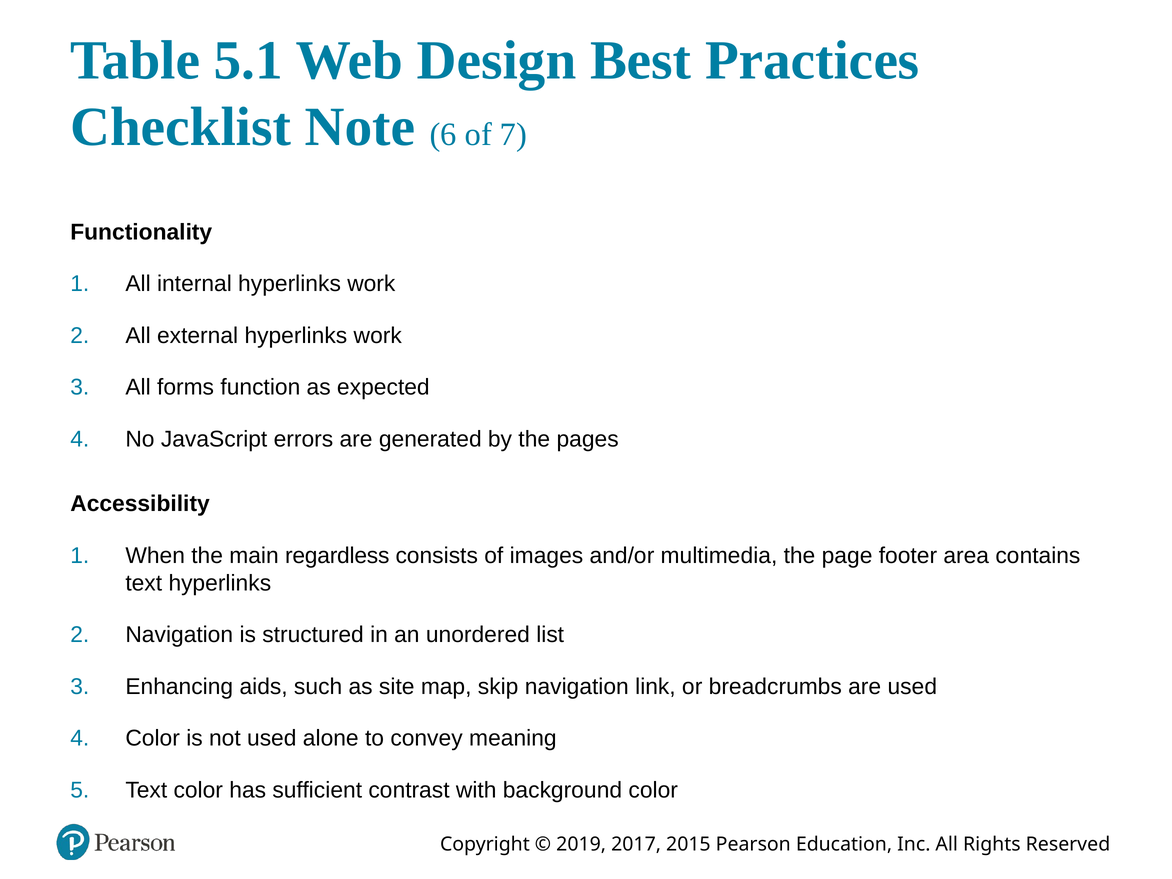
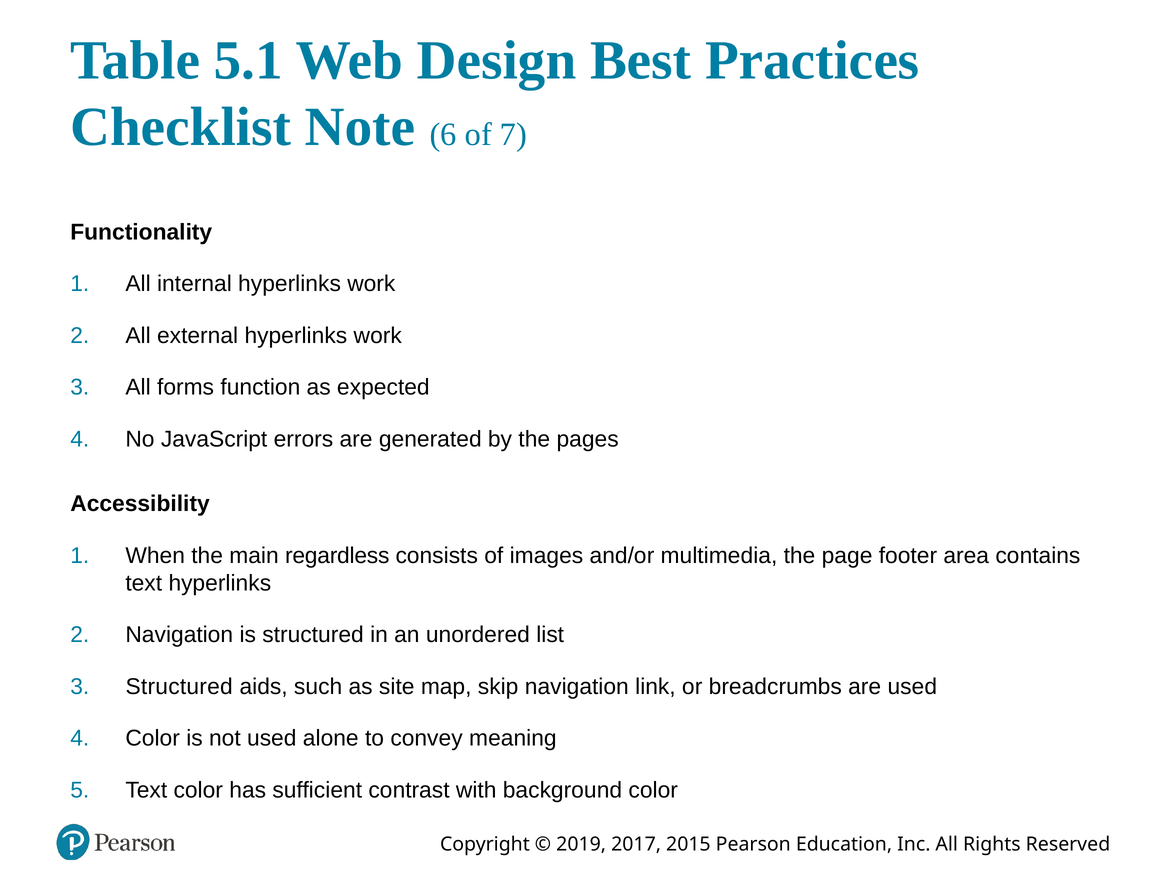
Enhancing: Enhancing -> Structured (179, 687)
